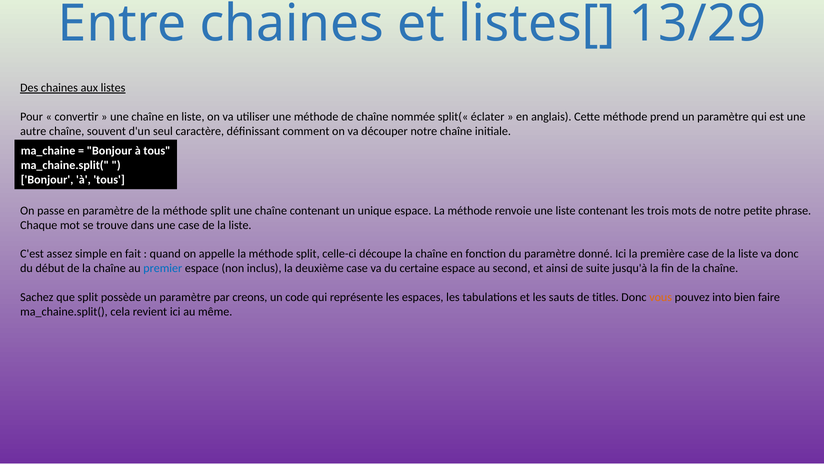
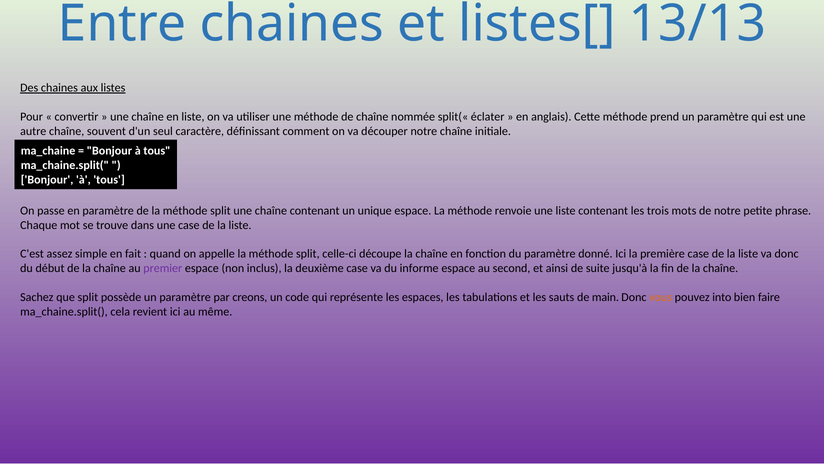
13/29: 13/29 -> 13/13 (697, 24)
premier colour: blue -> purple (163, 268)
certaine: certaine -> informe (419, 268)
titles: titles -> main (605, 297)
